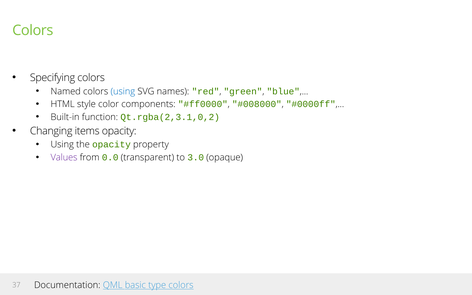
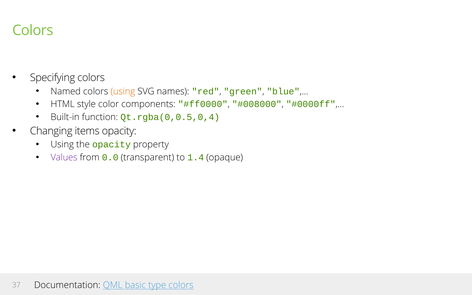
using colour: blue -> orange (123, 91)
Qt.rgba(2,3.1,0,2: Qt.rgba(2,3.1,0,2 -> Qt.rgba(0,0.5,0,4 (170, 117)
3.0: 3.0 -> 1.4 (196, 158)
